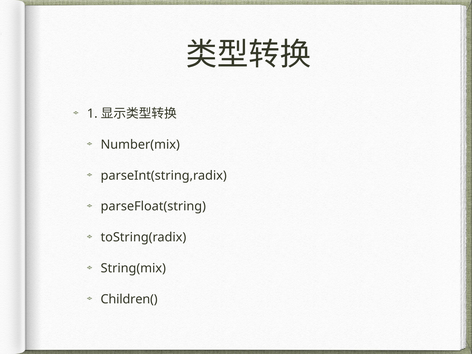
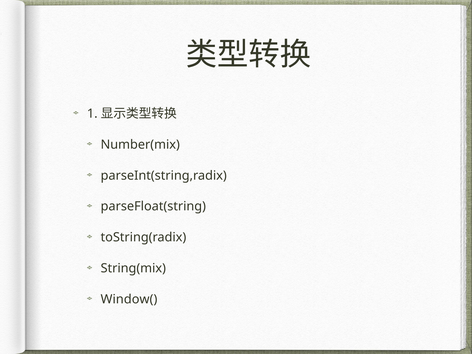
Children(: Children( -> Window( (129, 299)
